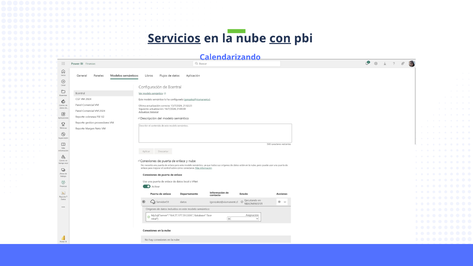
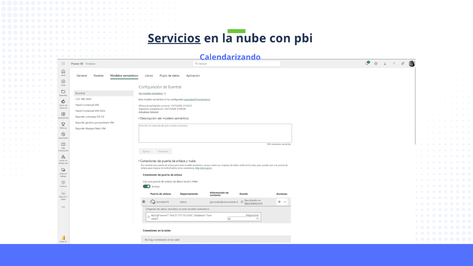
con underline: present -> none (280, 38)
